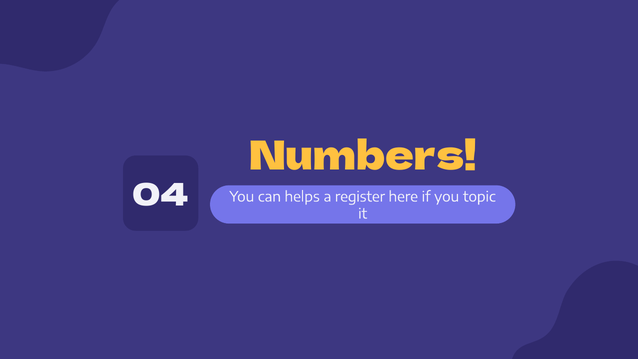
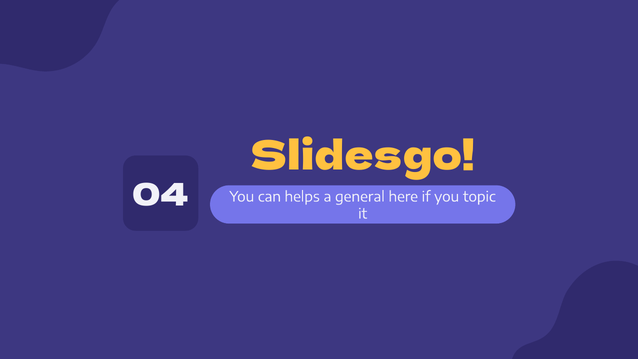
Numbers: Numbers -> Slidesgo (363, 156)
register: register -> general (360, 197)
